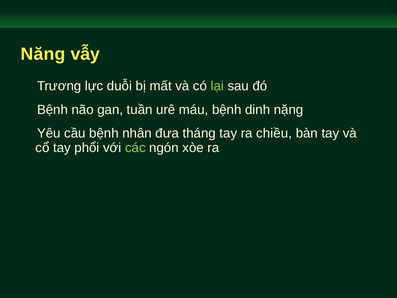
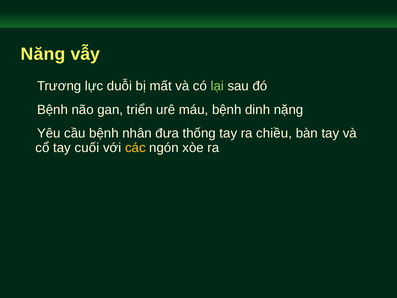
tuần: tuần -> triển (140, 110)
tháng: tháng -> thống (199, 133)
phổi: phổi -> cuối (87, 148)
các colour: light green -> yellow (135, 148)
